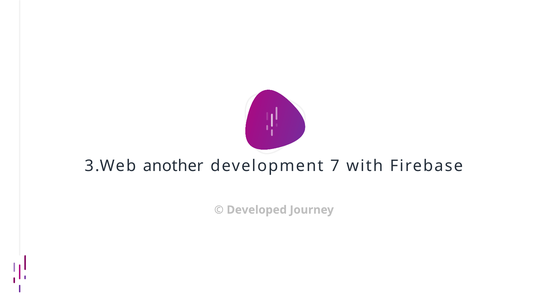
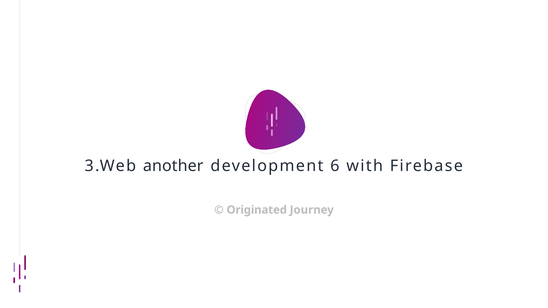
7: 7 -> 6 (335, 166)
Developed: Developed -> Originated (257, 210)
